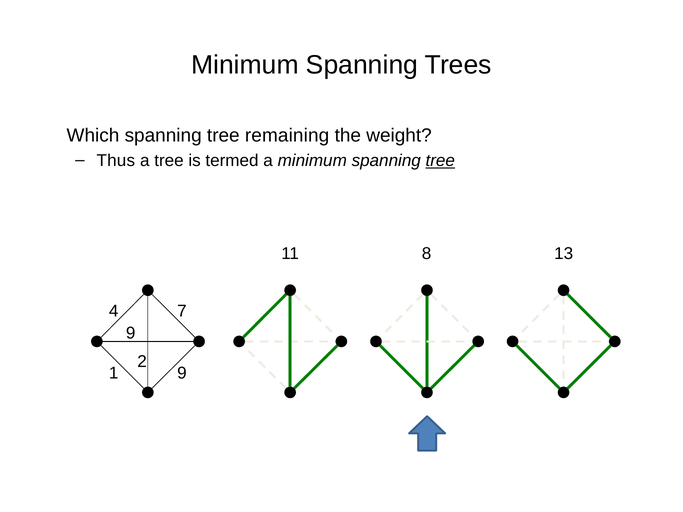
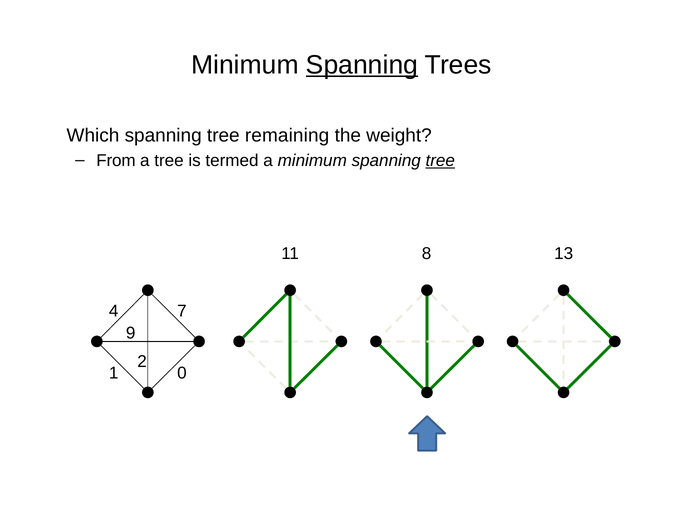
Spanning underline: none -> present (362, 65)
Thus: Thus -> From (116, 161)
1 9: 9 -> 0 (182, 373)
